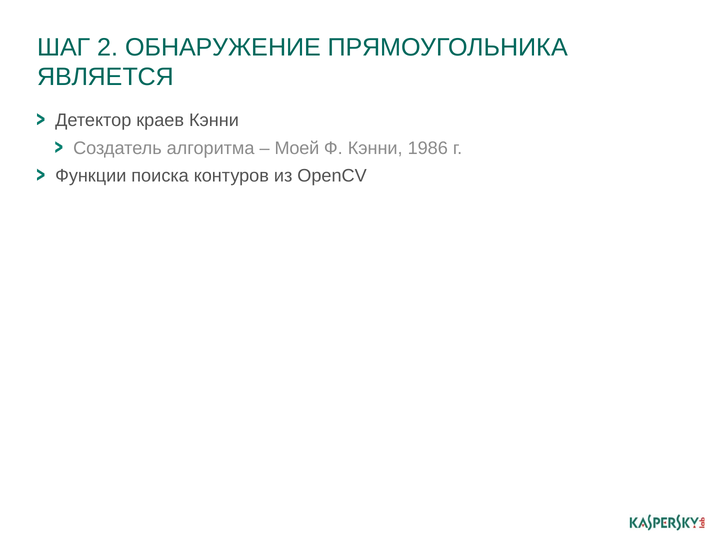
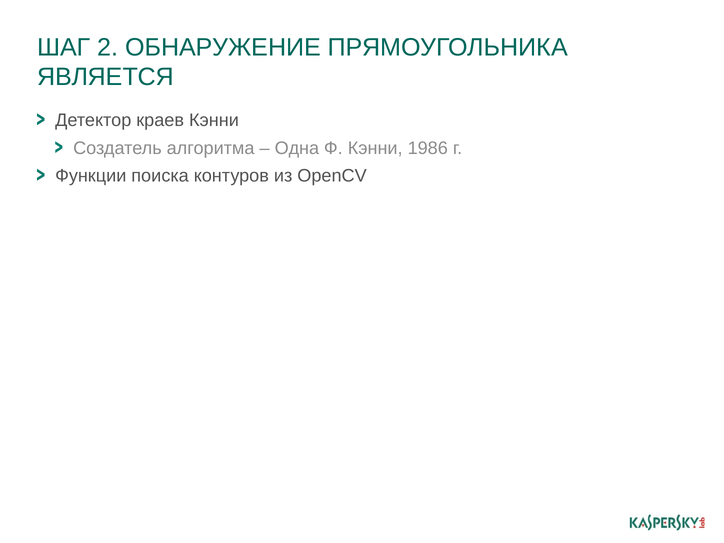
Моей: Моей -> Одна (297, 148)
